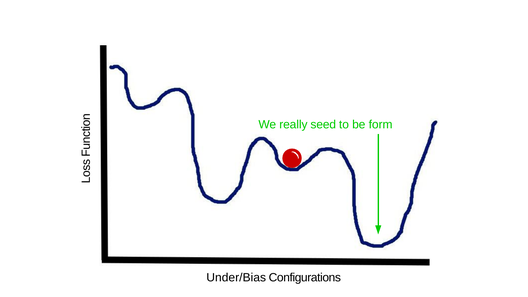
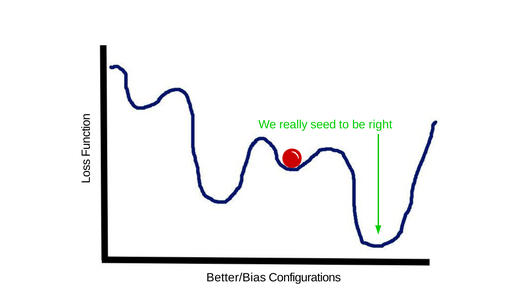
form: form -> right (381, 124)
Under/Bias: Under/Bias -> Better/Bias (236, 278)
